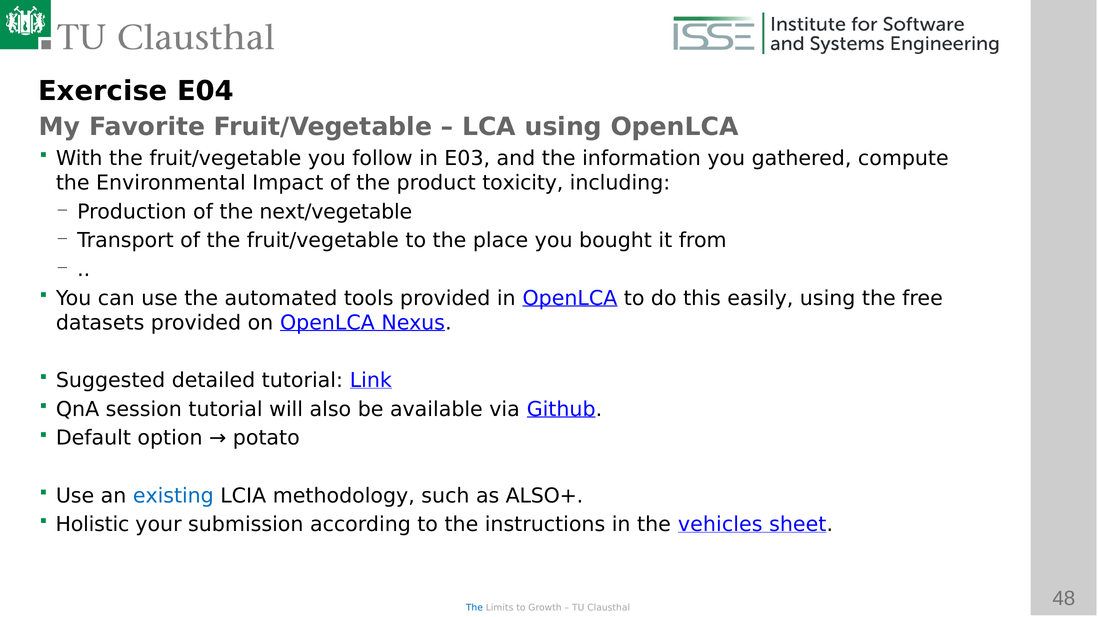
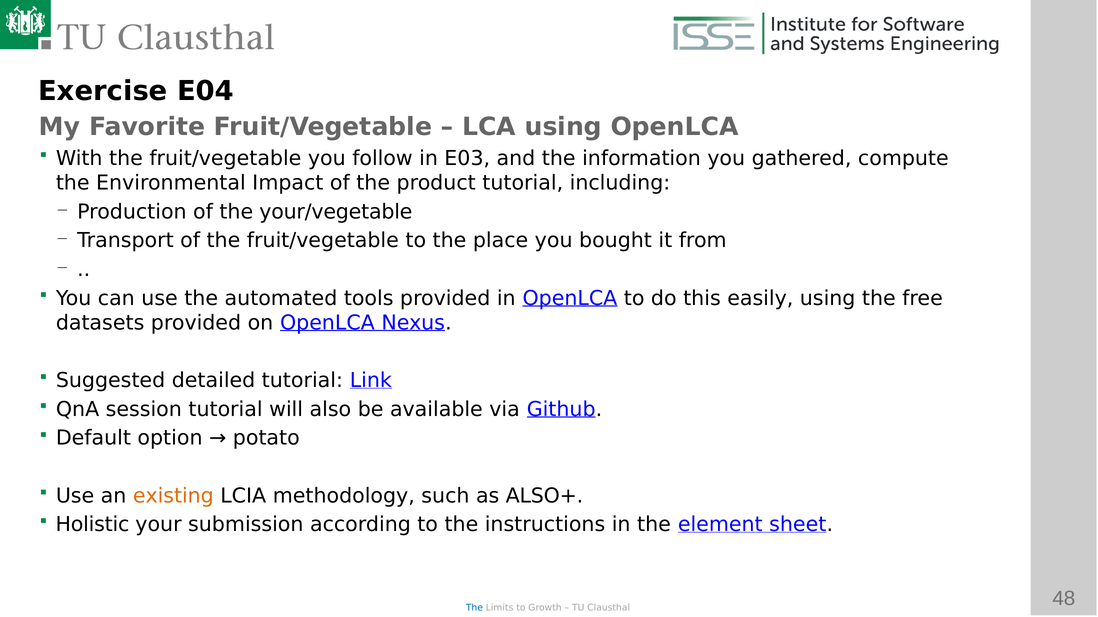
product toxicity: toxicity -> tutorial (523, 183)
next/vegetable: next/vegetable -> your/vegetable (336, 212)
existing colour: blue -> orange (173, 496)
vehicles: vehicles -> element (720, 525)
